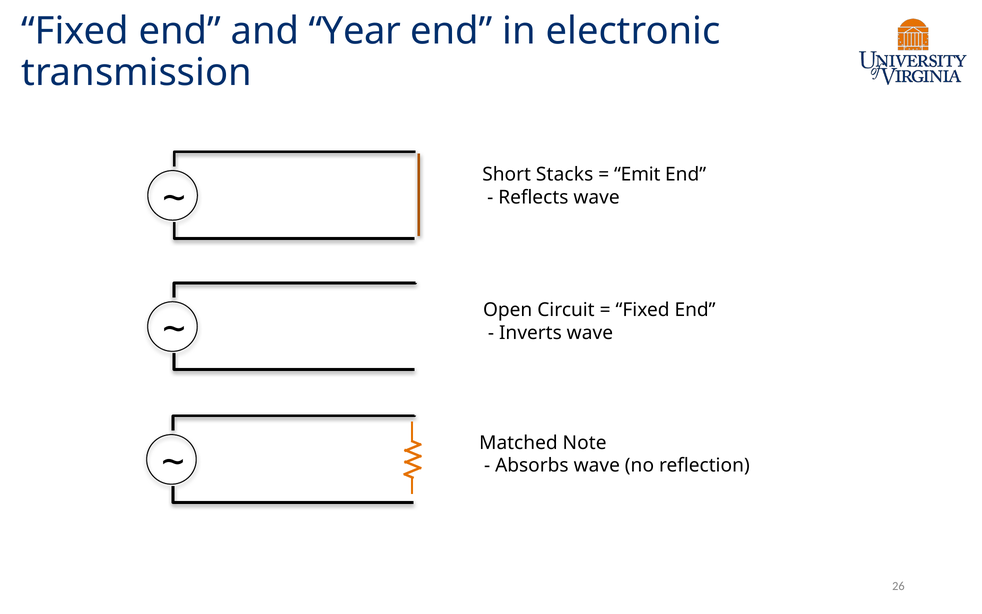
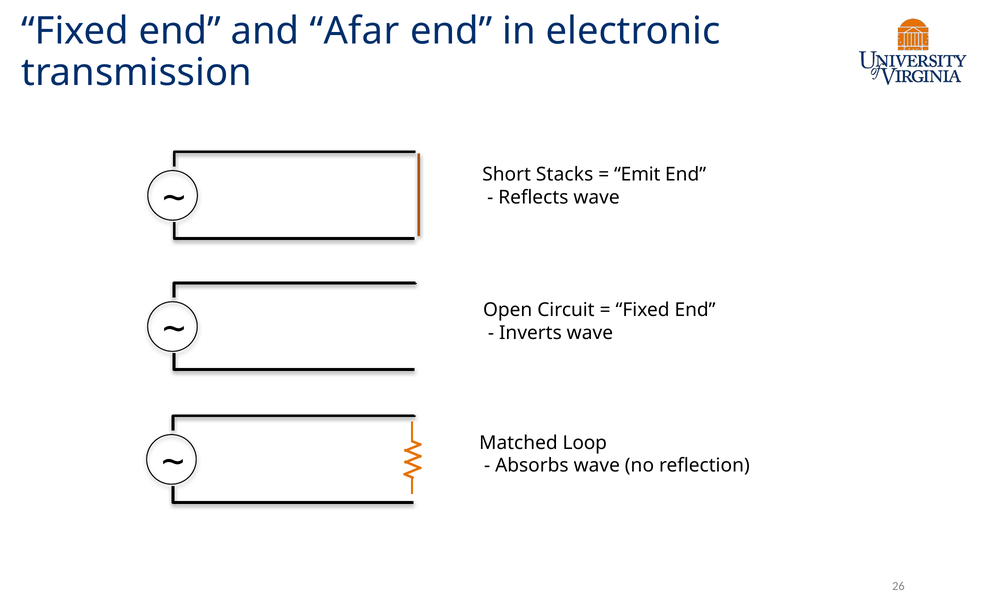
Year: Year -> Afar (355, 31)
Note: Note -> Loop (585, 443)
